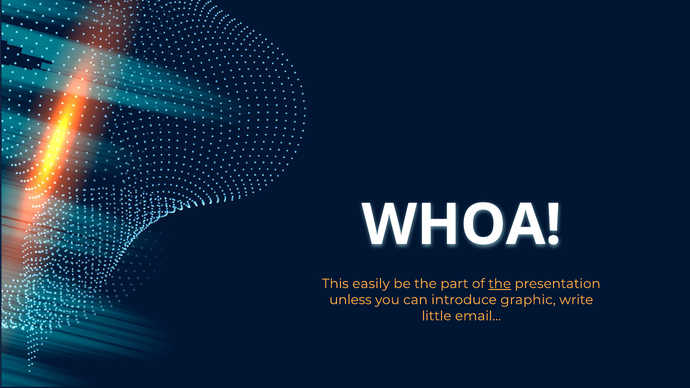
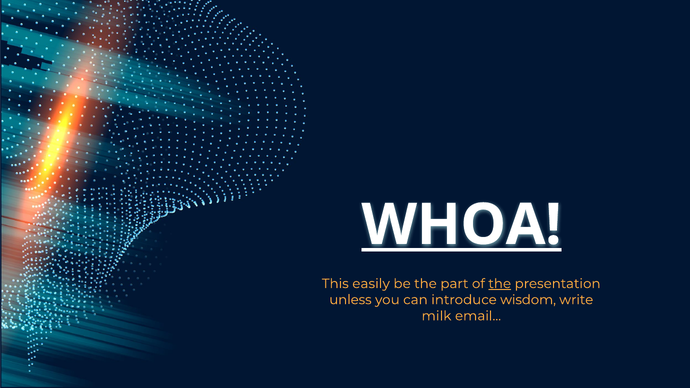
WHOA underline: none -> present (461, 225)
graphic: graphic -> wisdom (528, 300)
little: little -> milk (436, 316)
